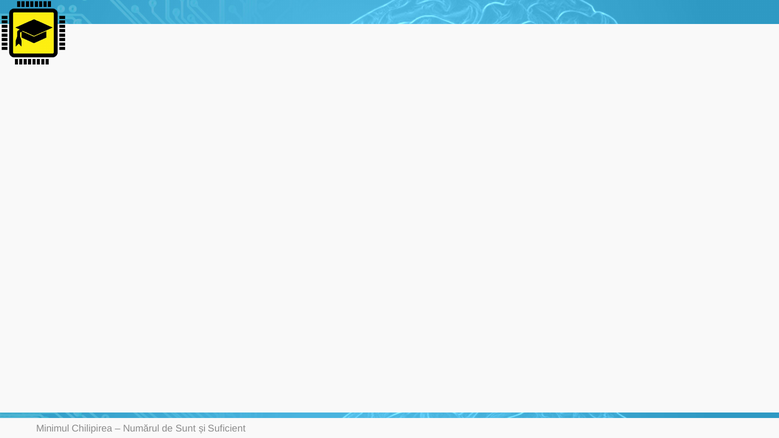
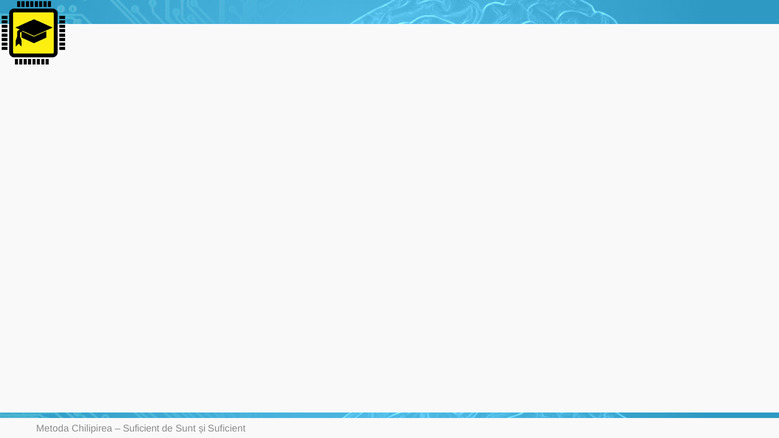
Minimul: Minimul -> Metoda (53, 429)
Numărul: Numărul -> Suficient (141, 429)
